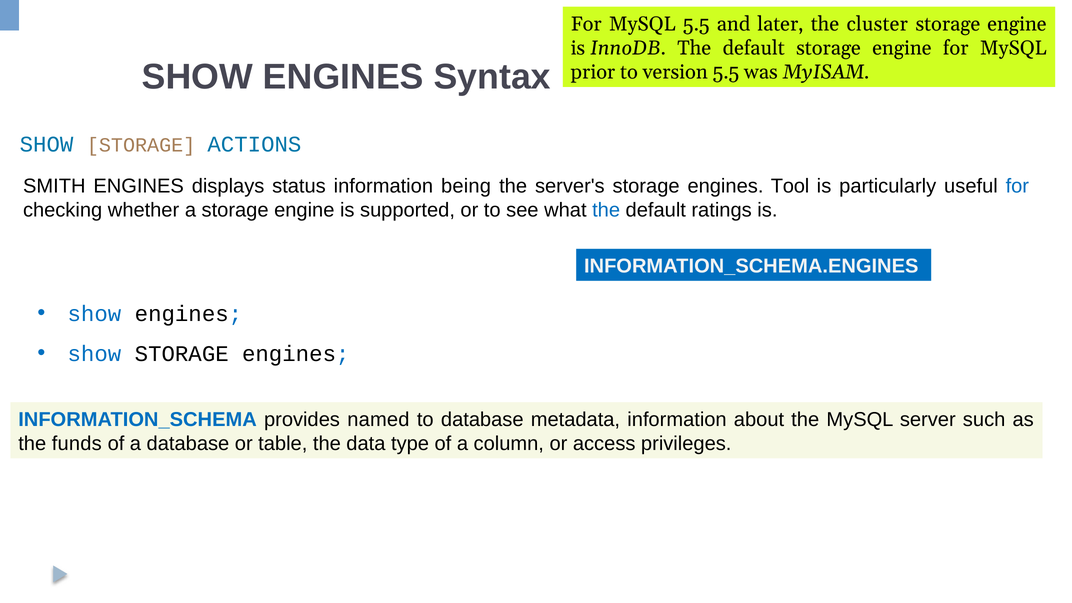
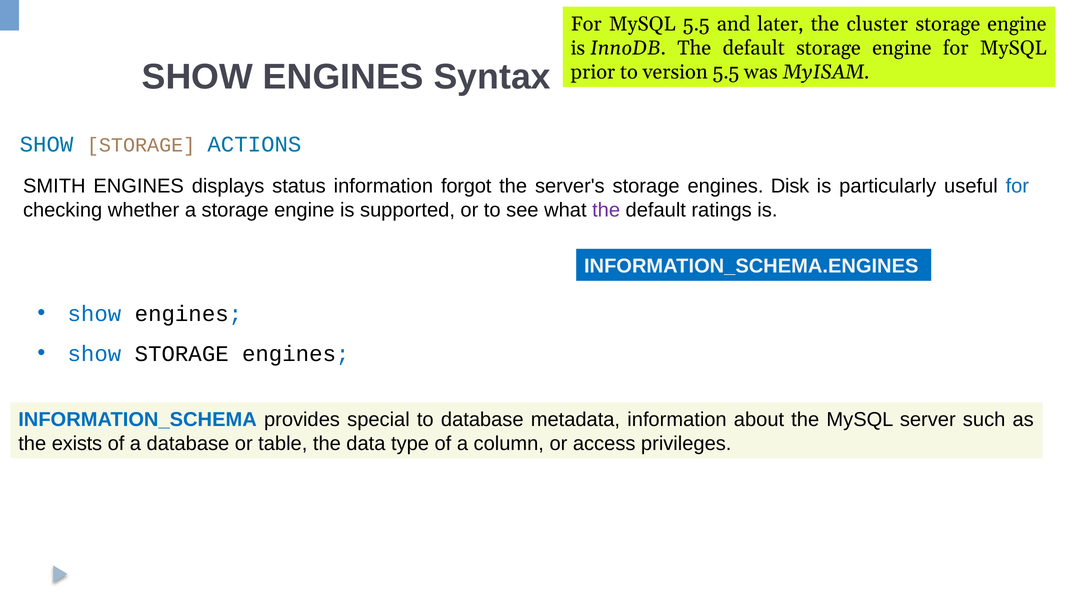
being: being -> forgot (466, 186)
Tool: Tool -> Disk (790, 186)
the colour: blue -> purple (606, 210)
named: named -> special (378, 420)
funds: funds -> exists (77, 444)
